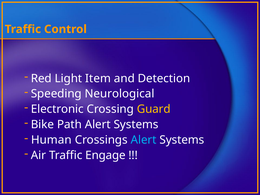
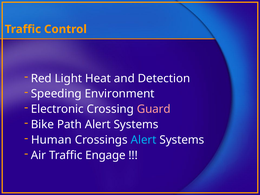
Item: Item -> Heat (98, 78)
Neurological: Neurological -> Environment (120, 94)
Guard colour: yellow -> pink (154, 109)
